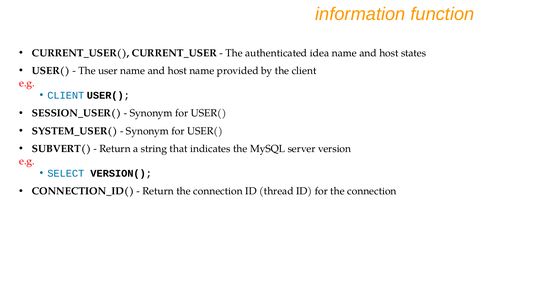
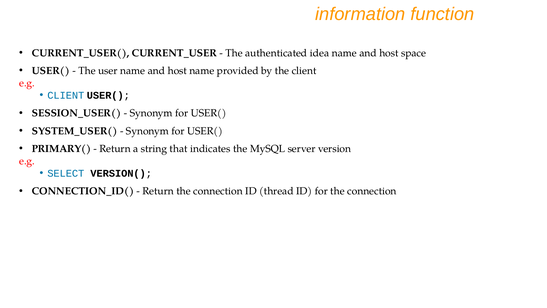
states: states -> space (414, 53)
SUBVERT(: SUBVERT( -> PRIMARY( (62, 149)
